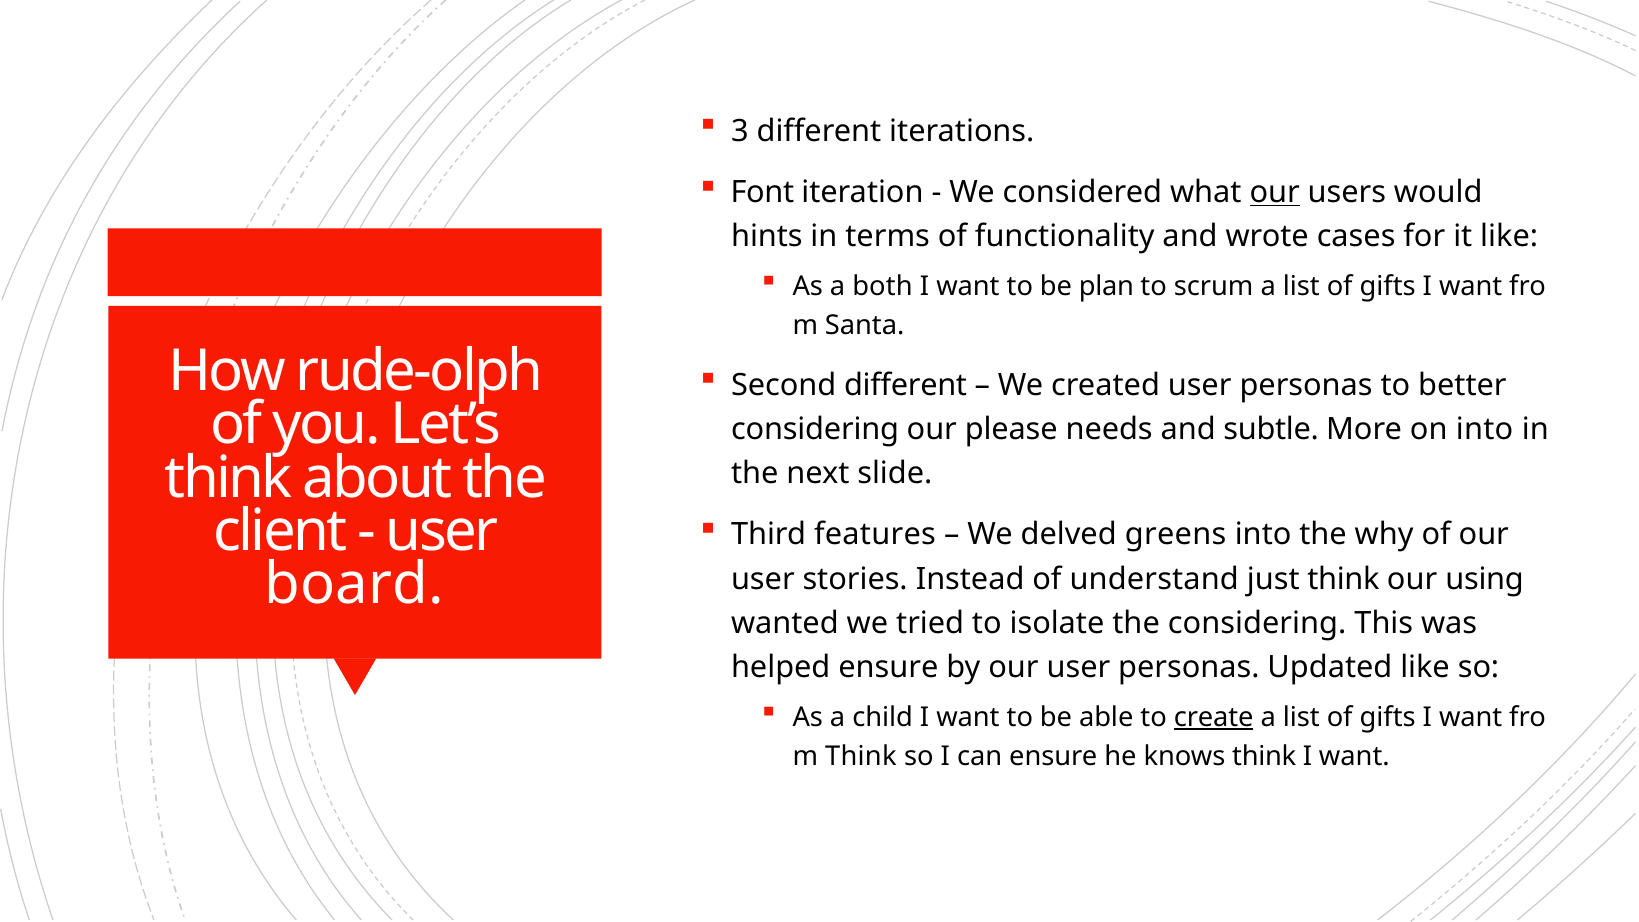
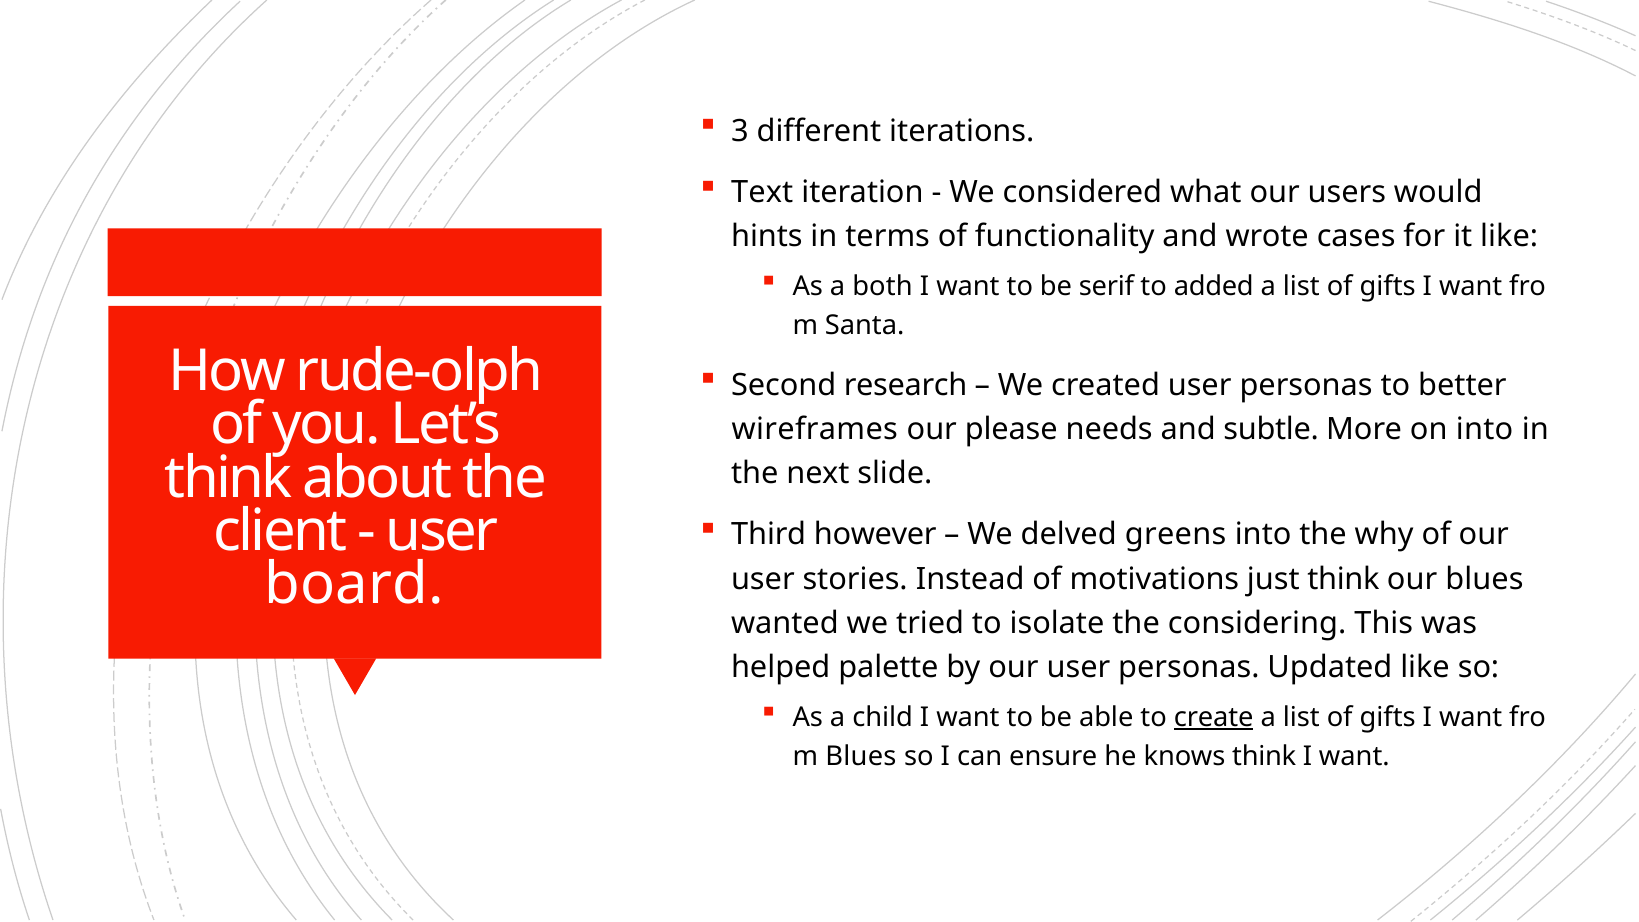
Font: Font -> Text (762, 192)
our underline: present -> none (1275, 192)
plan: plan -> serif (1106, 286)
scrum: scrum -> added (1214, 286)
Second different: different -> research (906, 385)
considering: considering -> wireframes (815, 429)
features: features -> however (875, 535)
understand: understand -> motivations (1154, 579)
our using: using -> blues (1484, 579)
helped ensure: ensure -> palette (888, 667)
Think: Think -> Blues (861, 756)
